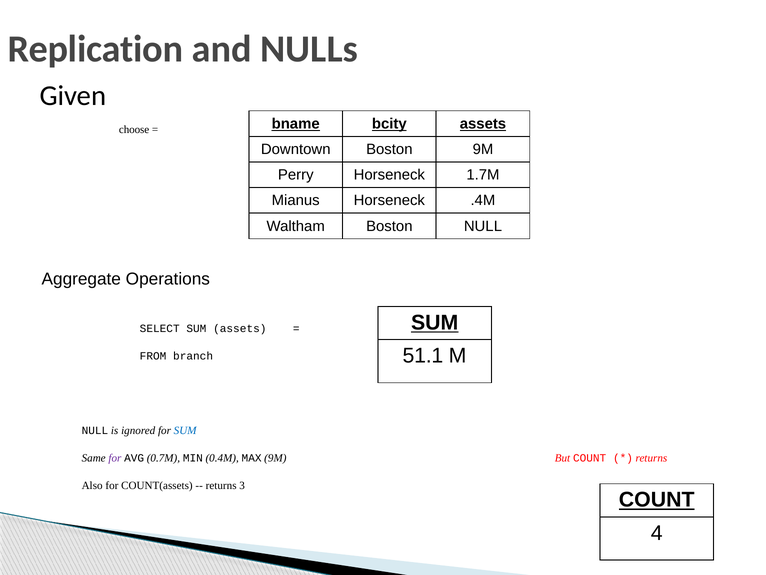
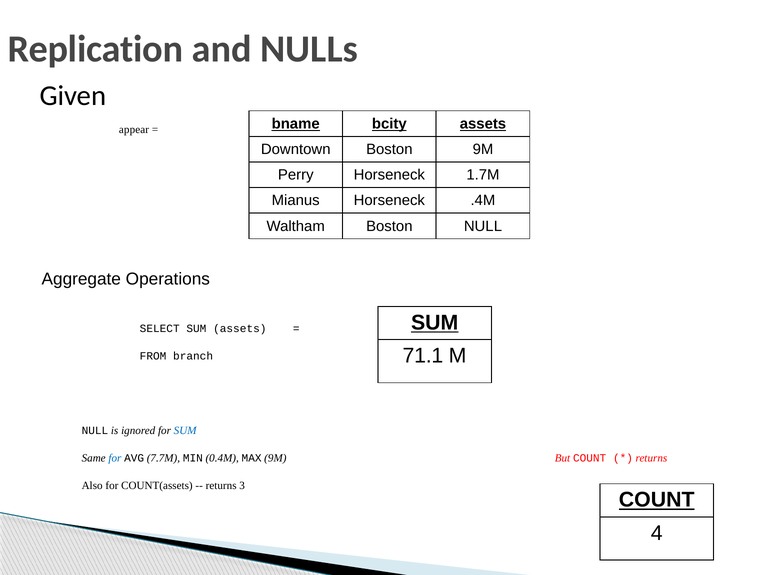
choose: choose -> appear (134, 129)
51.1: 51.1 -> 71.1 (423, 355)
for colour: purple -> blue (115, 458)
0.7M: 0.7M -> 7.7M (163, 458)
